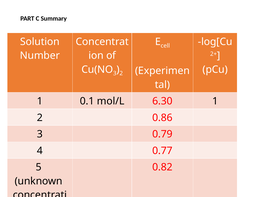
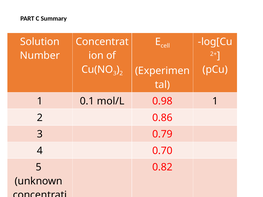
6.30: 6.30 -> 0.98 (162, 101)
0.77: 0.77 -> 0.70 (162, 151)
